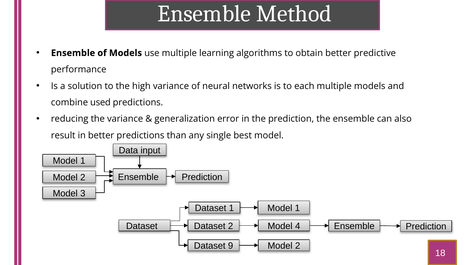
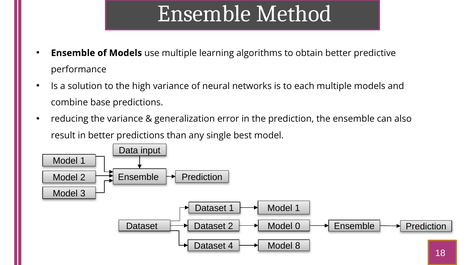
used: used -> base (100, 102)
4: 4 -> 0 (298, 226)
9: 9 -> 4 (231, 245)
2: 2 -> 8 (298, 245)
